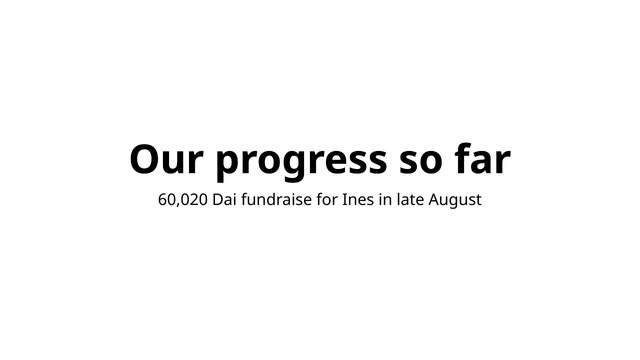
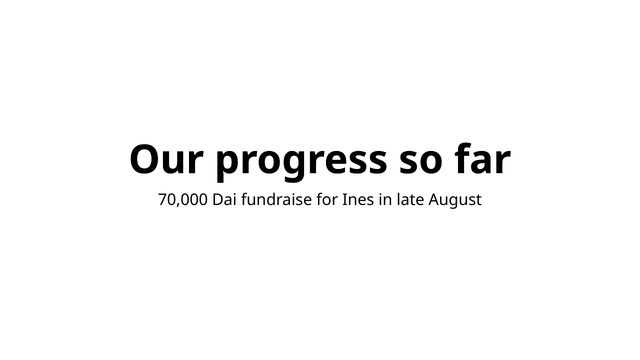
60,020: 60,020 -> 70,000 (183, 200)
